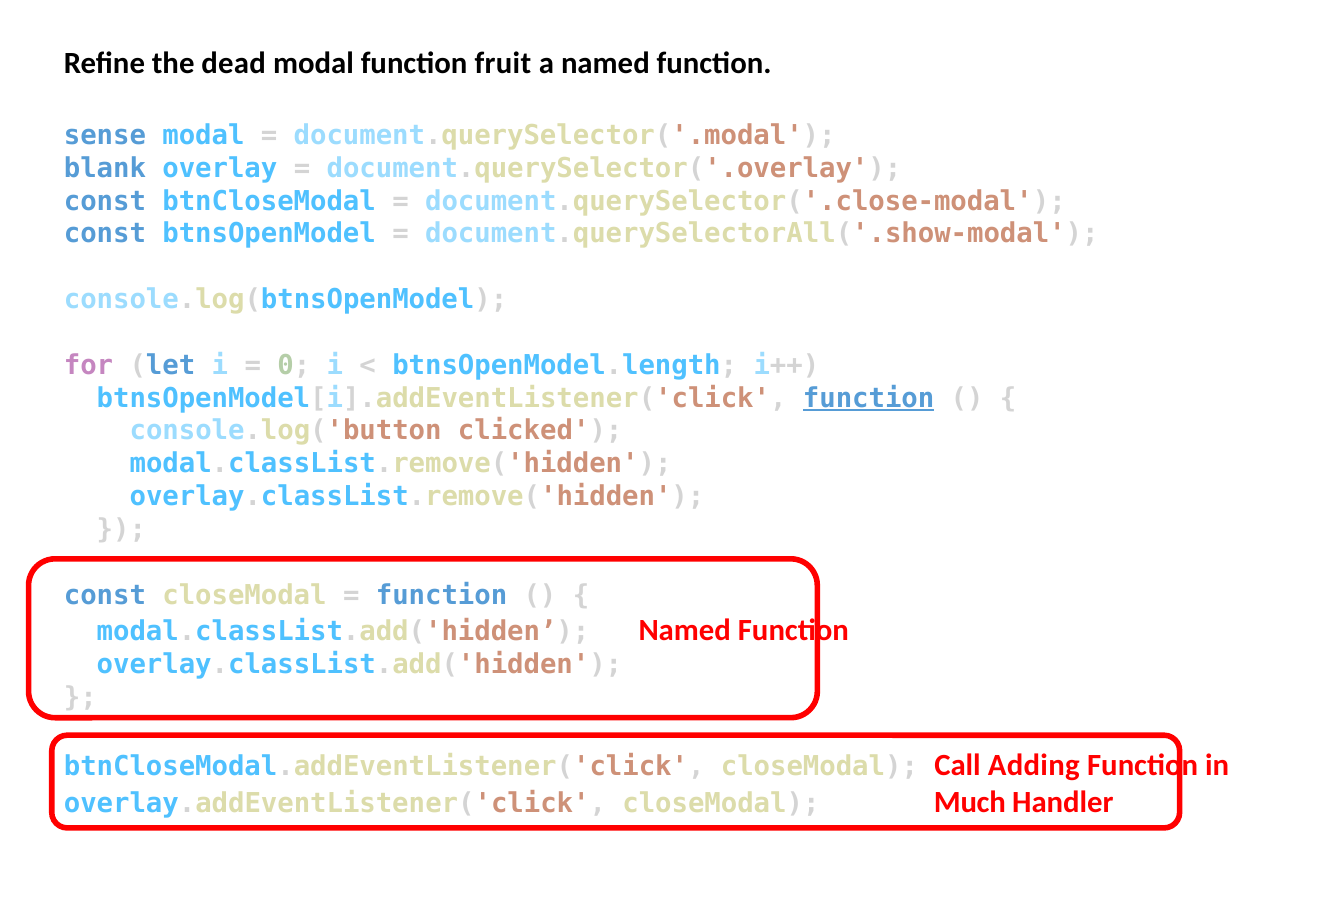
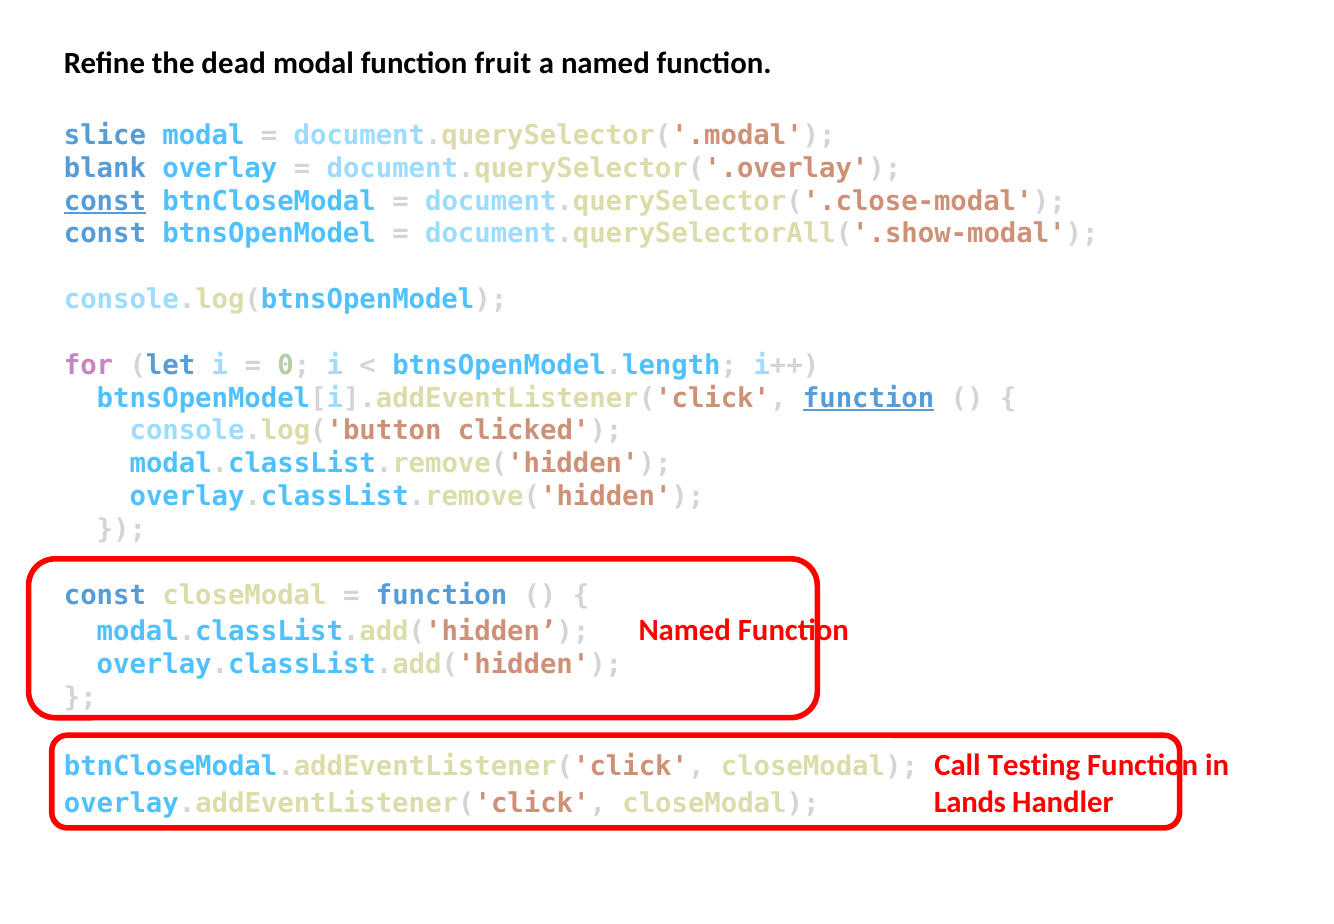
sense: sense -> slice (105, 135)
const underline: none -> present (105, 201)
Adding: Adding -> Testing (1034, 765)
Much: Much -> Lands (970, 802)
